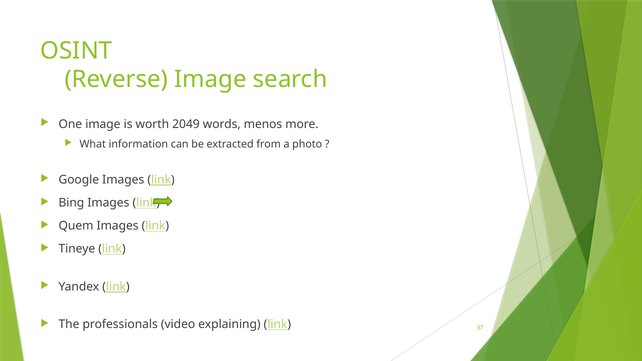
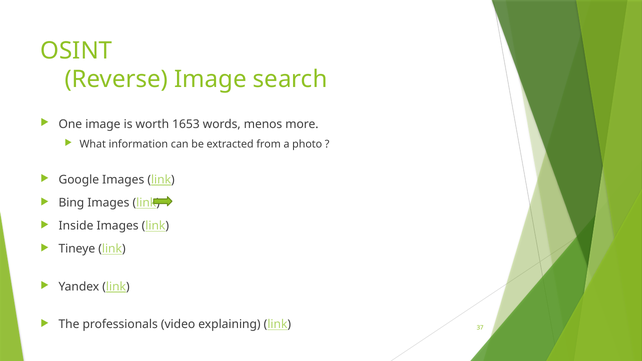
2049: 2049 -> 1653 (186, 124)
Quem: Quem -> Inside (76, 226)
